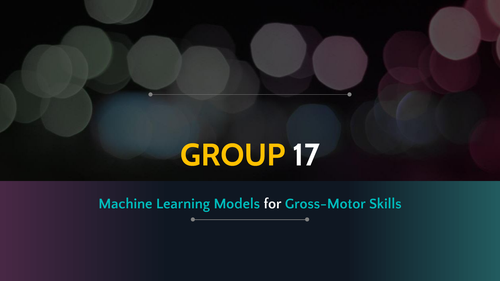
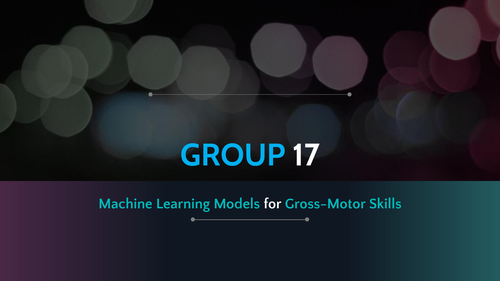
GROUP colour: yellow -> light blue (233, 155)
